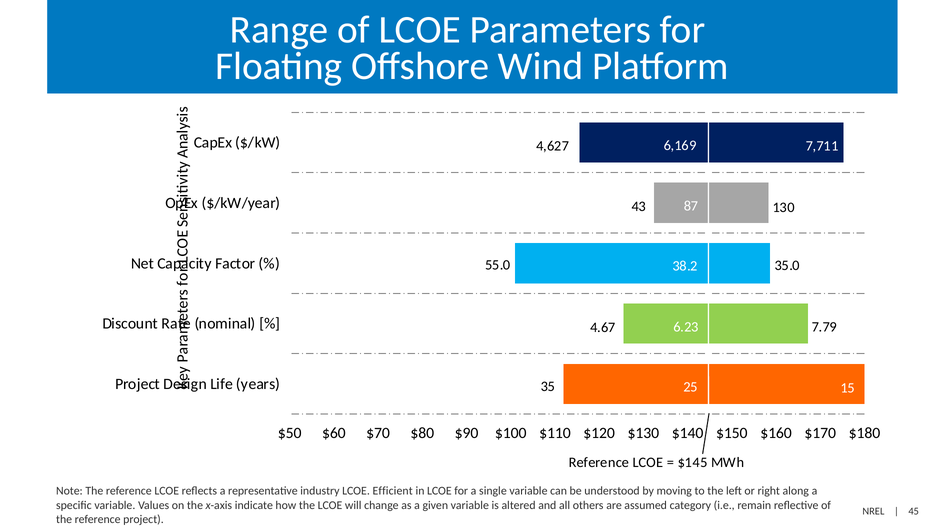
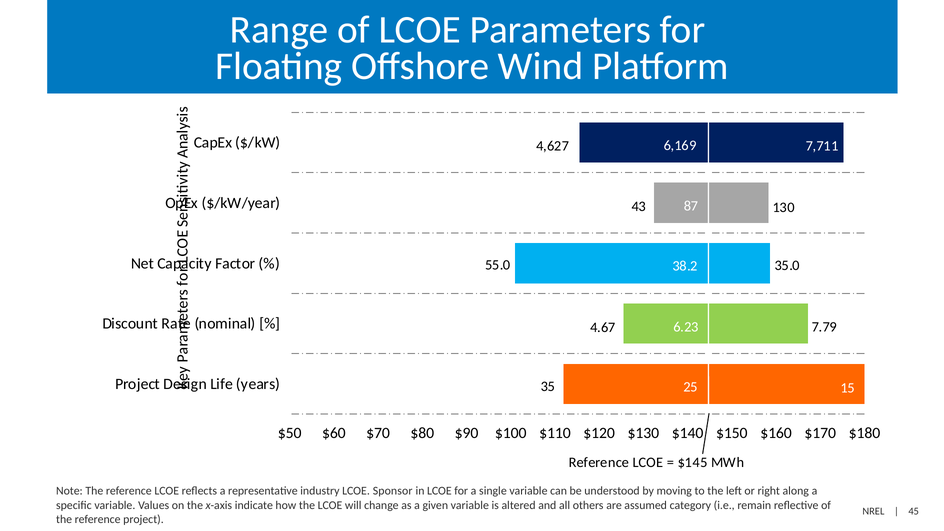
Efficient: Efficient -> Sponsor (393, 491)
